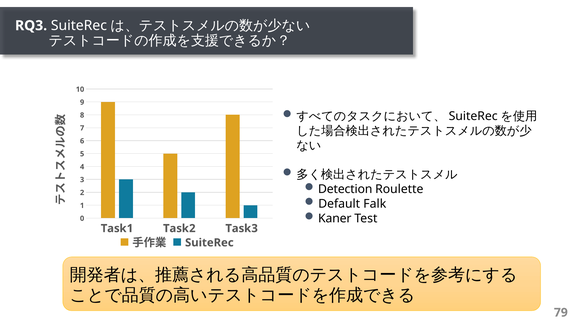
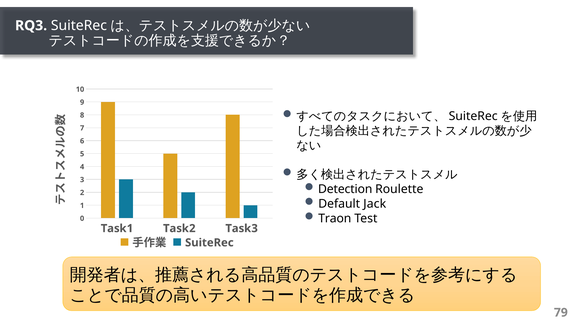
Falk: Falk -> Jack (375, 204)
Kaner: Kaner -> Traon (335, 219)
